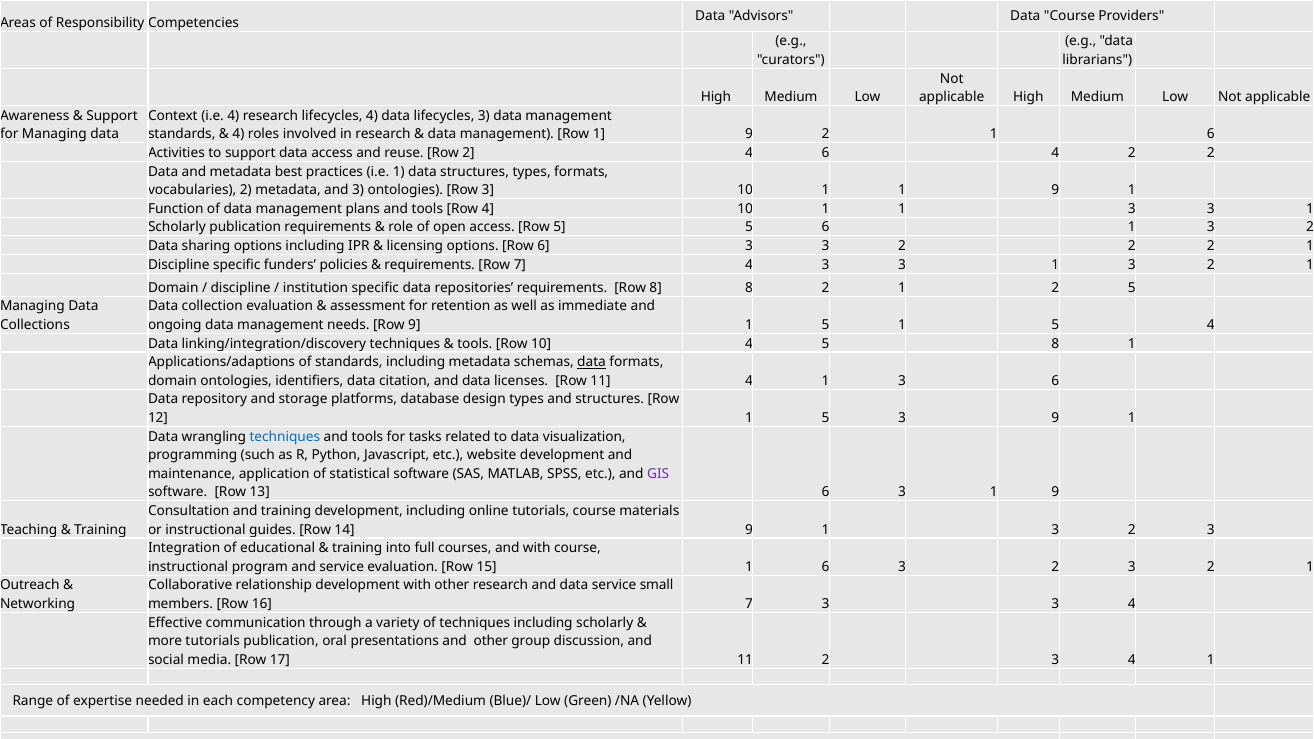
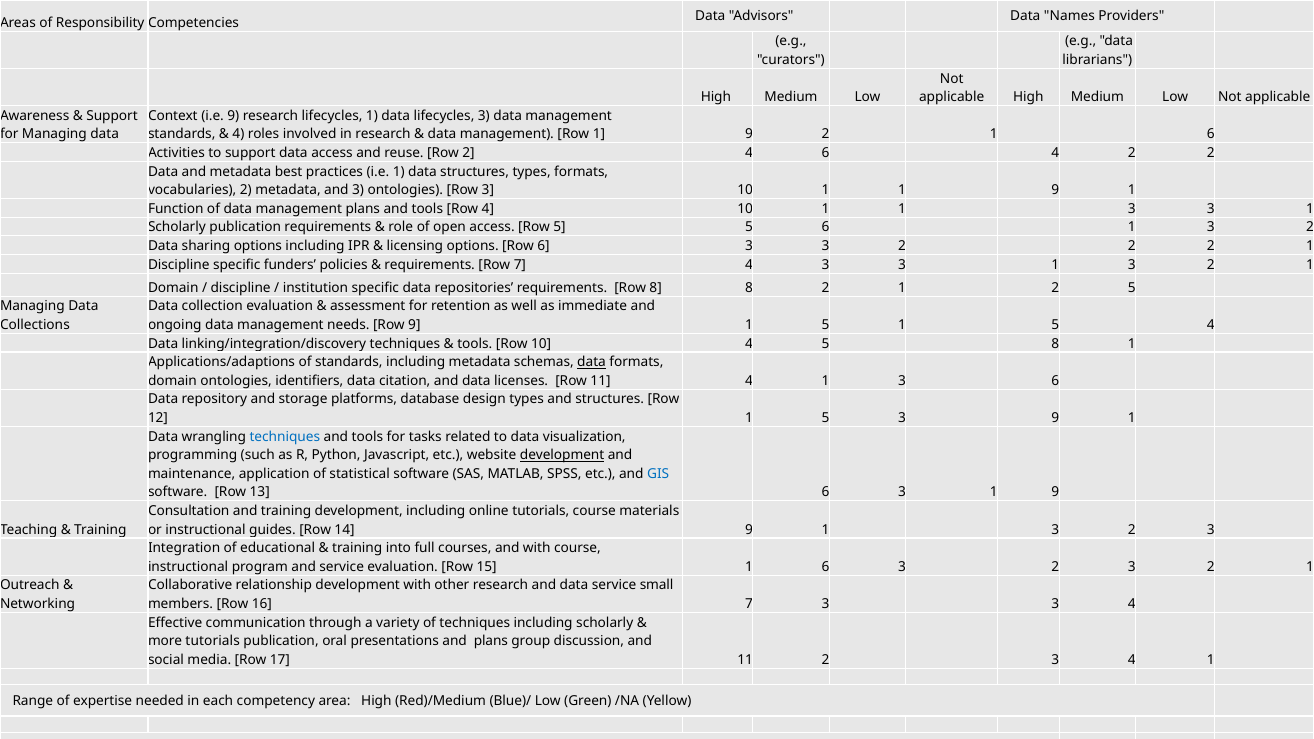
Data Course: Course -> Names (1069, 16)
i.e 4: 4 -> 9 (233, 116)
lifecycles 4: 4 -> 1 (372, 116)
development underline: none -> present (562, 455)
GIS colour: purple -> blue (658, 474)
and other: other -> plans (491, 641)
